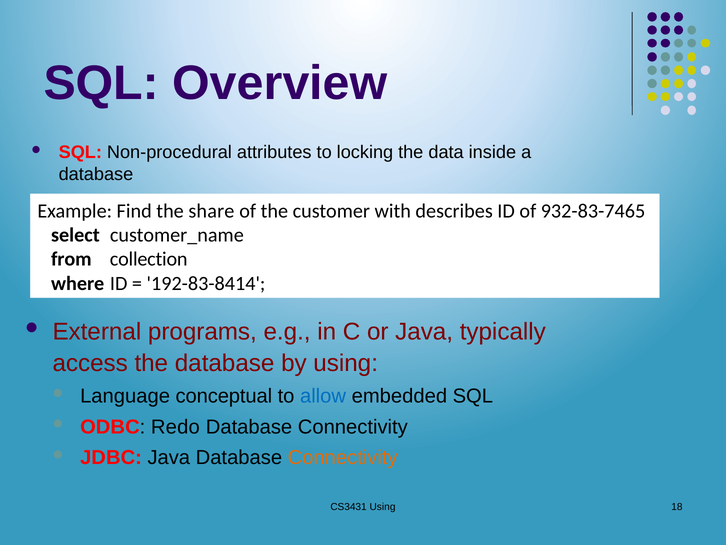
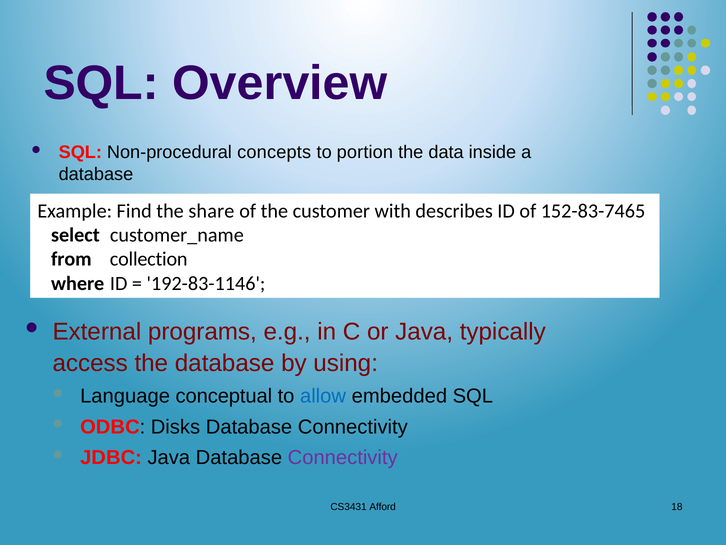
attributes: attributes -> concepts (274, 152)
locking: locking -> portion (365, 152)
932-83-7465: 932-83-7465 -> 152-83-7465 (593, 211)
192-83-8414: 192-83-8414 -> 192-83-1146 (206, 283)
Redo: Redo -> Disks (175, 427)
Connectivity colour: orange -> purple (343, 457)
CS3431 Using: Using -> Afford (383, 506)
